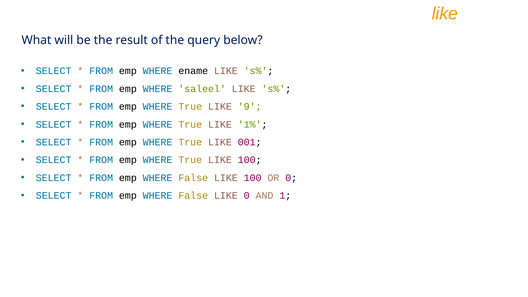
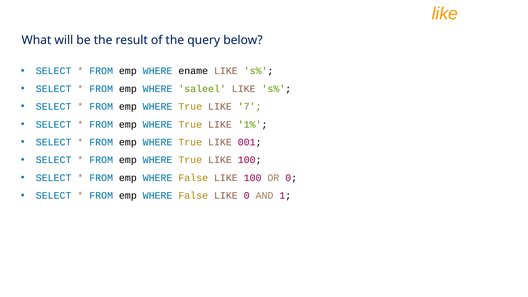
9: 9 -> 7 (250, 107)
